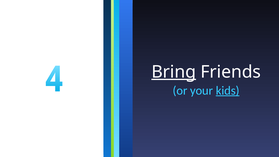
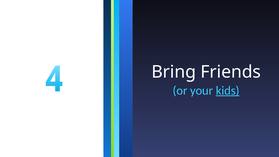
Bring underline: present -> none (174, 72)
